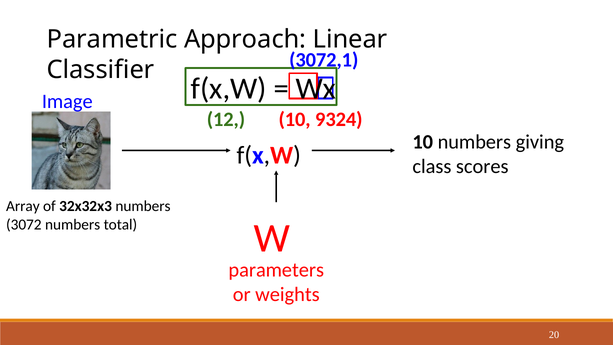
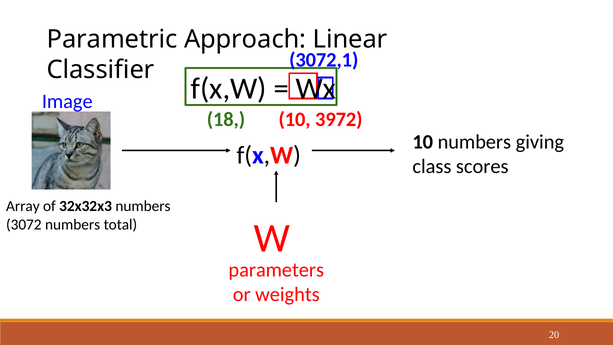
12: 12 -> 18 (226, 119)
9324: 9324 -> 3972 (339, 119)
